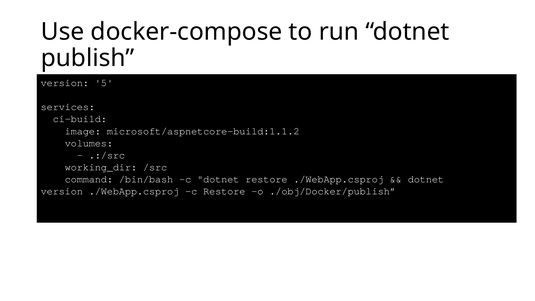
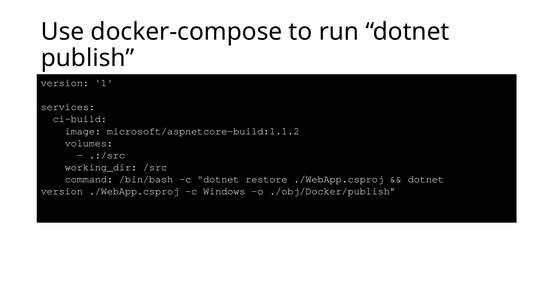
5: 5 -> 1 (104, 83)
c Restore: Restore -> Windows (224, 191)
